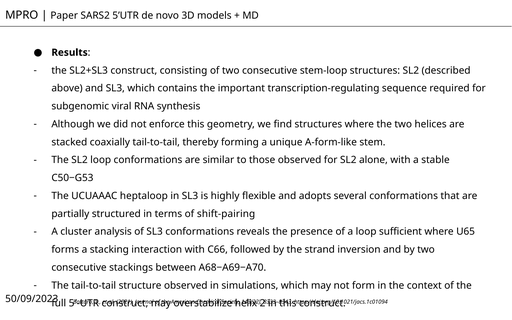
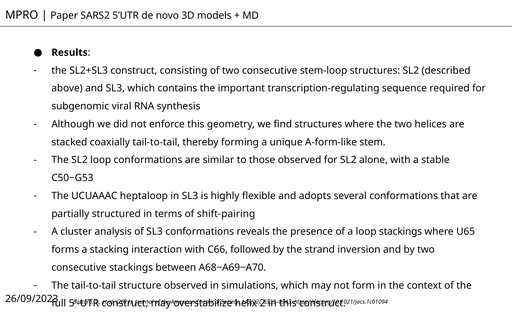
loop sufficient: sufficient -> stackings (401, 232)
50/09/2023: 50/09/2023 -> 26/09/2023 (32, 299)
